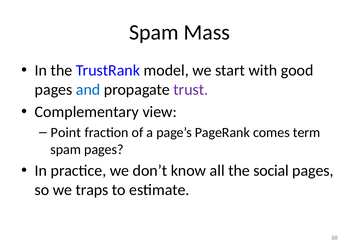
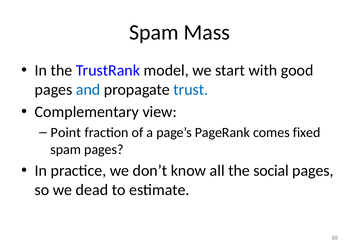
trust colour: purple -> blue (191, 89)
term: term -> fixed (307, 132)
traps: traps -> dead (92, 190)
